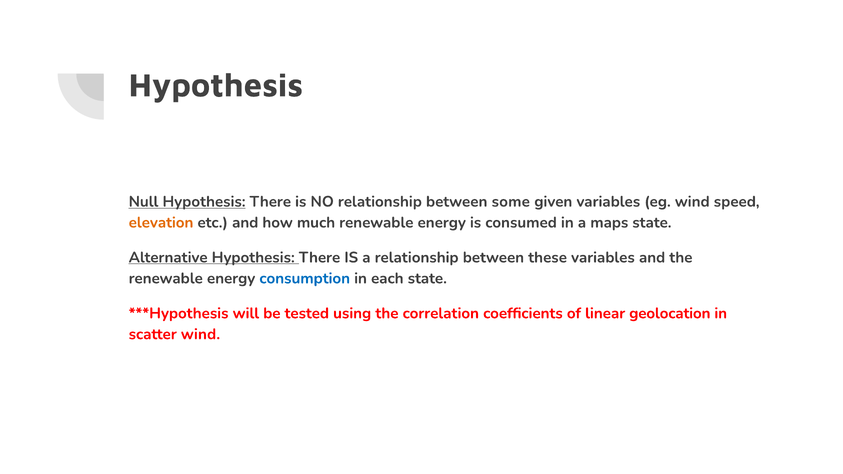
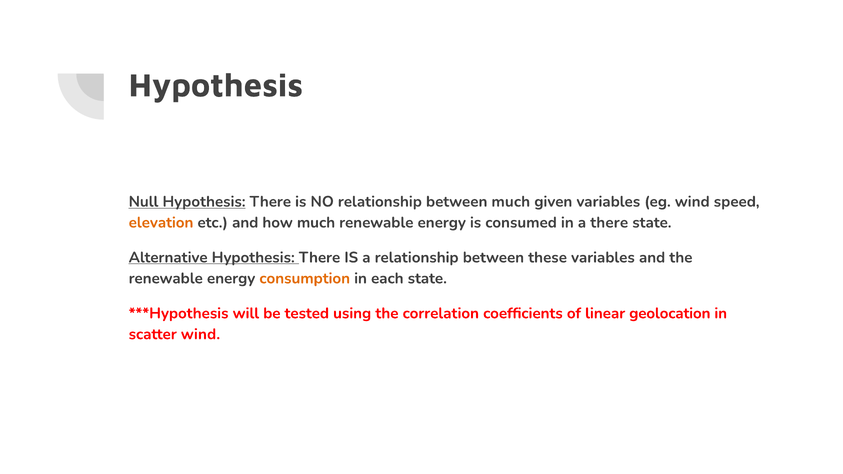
between some: some -> much (511, 202)
a maps: maps -> there (609, 223)
consumption colour: blue -> orange (305, 278)
